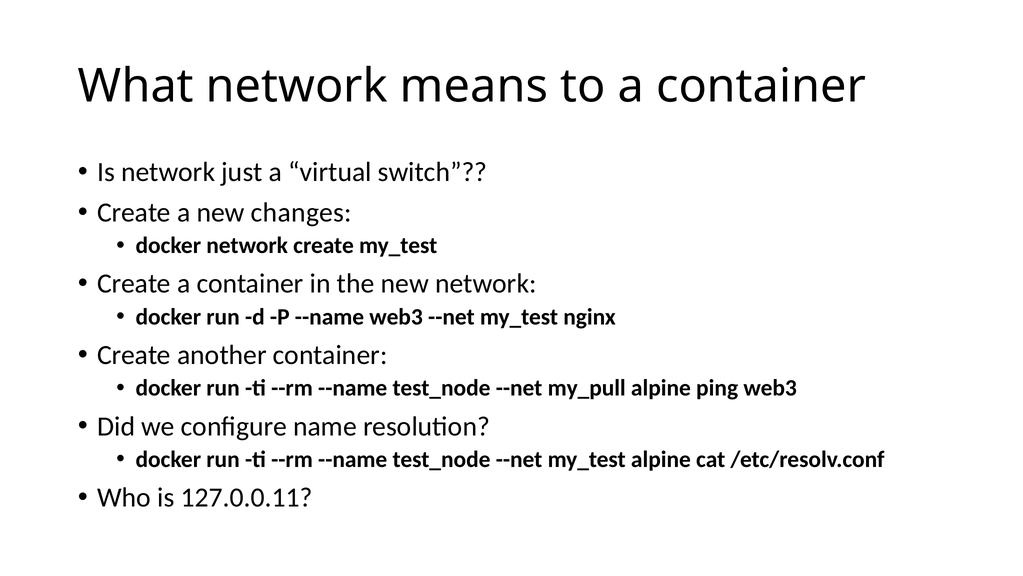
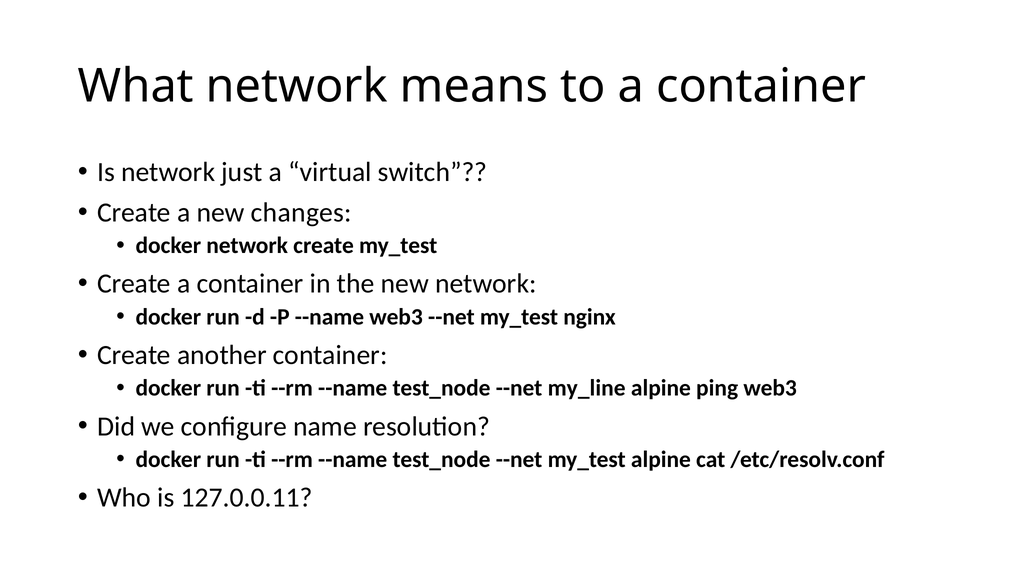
my_pull: my_pull -> my_line (587, 388)
